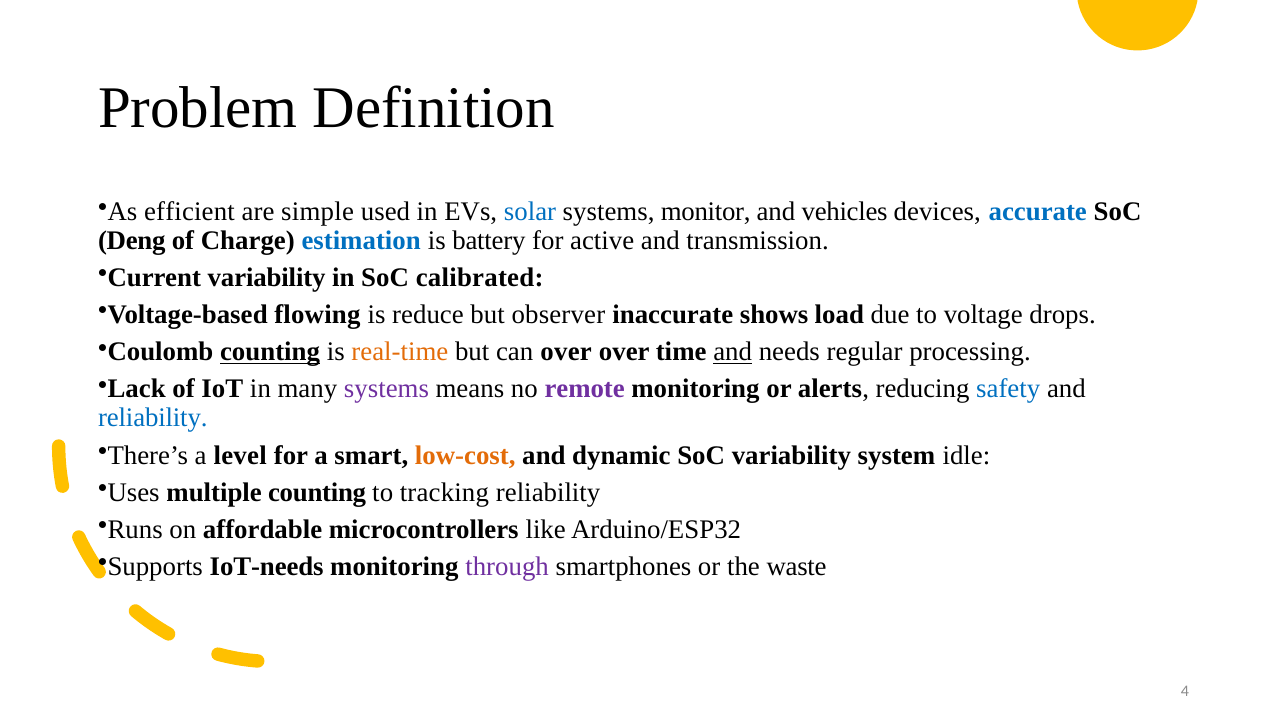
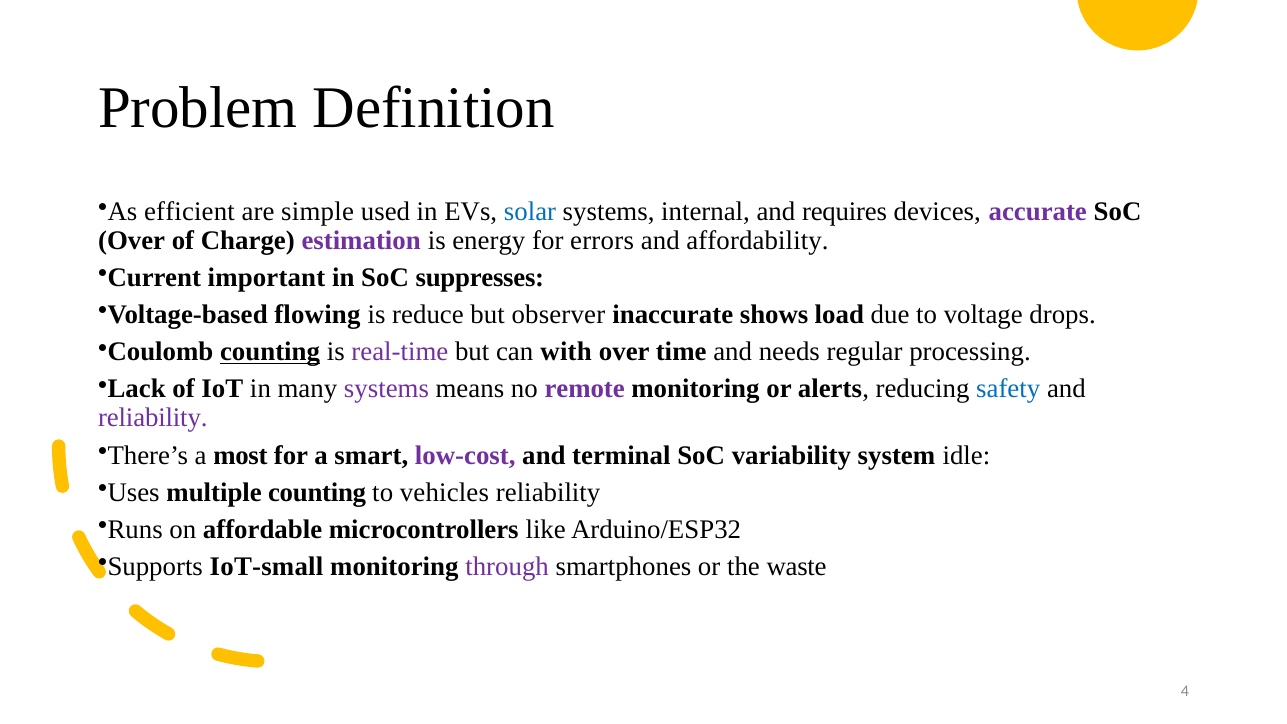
monitor: monitor -> internal (706, 212)
vehicles: vehicles -> requires (845, 212)
accurate colour: blue -> purple (1038, 212)
Deng: Deng -> Over (132, 241)
estimation colour: blue -> purple (361, 241)
battery: battery -> energy (489, 241)
active: active -> errors (602, 241)
transmission: transmission -> affordability (758, 241)
Current variability: variability -> important (266, 278)
calibrated: calibrated -> suppresses (480, 278)
real-time colour: orange -> purple (400, 352)
can over: over -> with (566, 352)
and underline: present -> none (733, 352)
reliability colour: blue -> purple (153, 418)
level: level -> most (240, 455)
low-cost colour: orange -> purple (465, 455)
dynamic: dynamic -> terminal (621, 455)
tracking: tracking -> vehicles (444, 492)
IoT-needs: IoT-needs -> IoT-small (267, 566)
